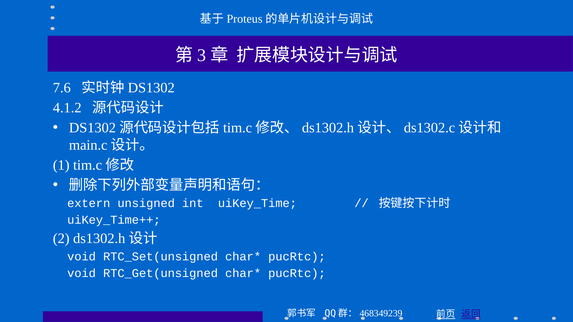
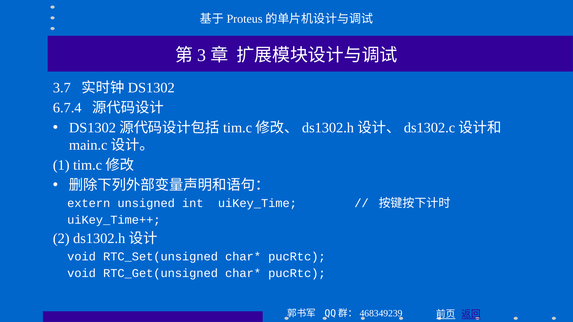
7.6: 7.6 -> 3.7 (62, 88)
4.1.2: 4.1.2 -> 6.7.4 (67, 108)
